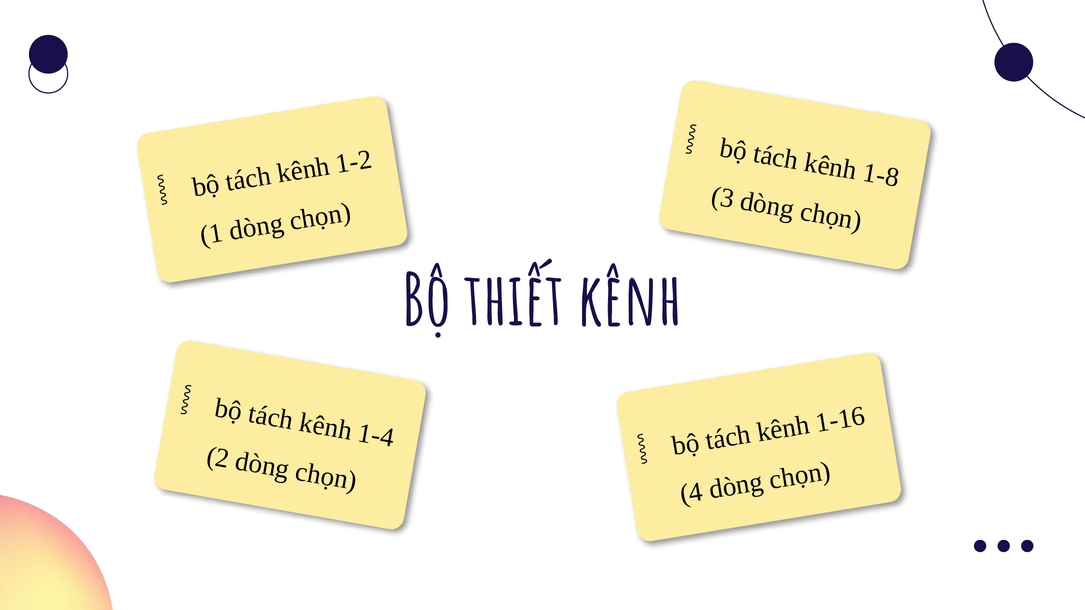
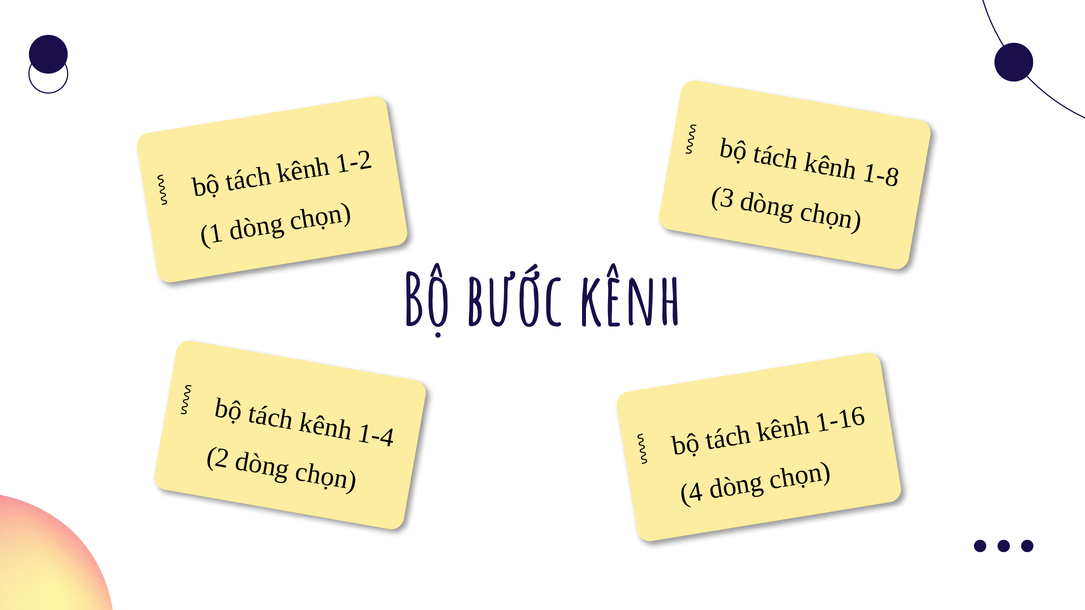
thiết: thiết -> bước (514, 302)
